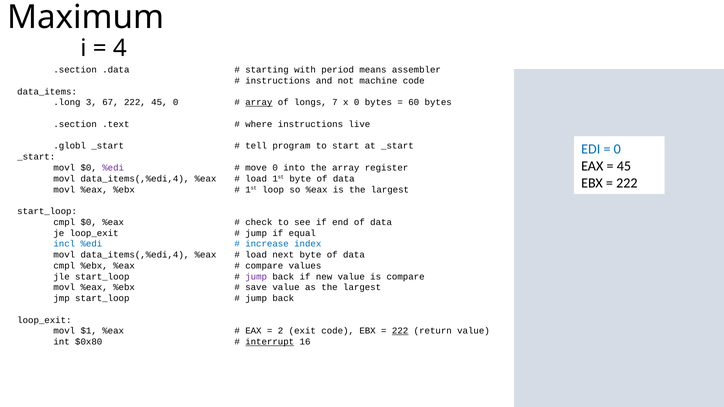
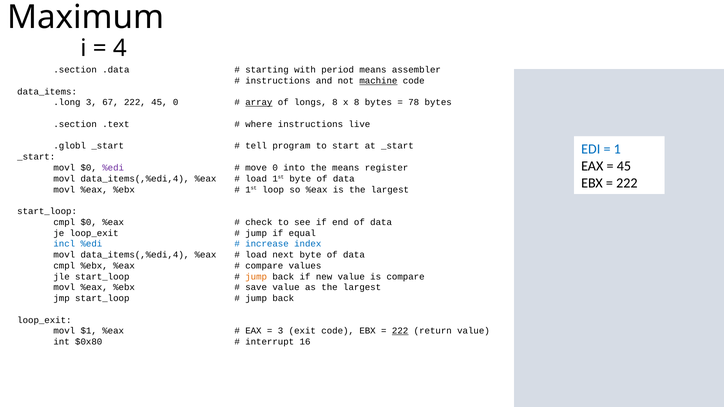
machine underline: none -> present (378, 81)
longs 7: 7 -> 8 (335, 103)
x 0: 0 -> 8 (357, 103)
60: 60 -> 78 (414, 103)
0: 0 -> 1 (617, 149)
the array: array -> means (346, 168)
jump colour: purple -> orange (256, 277)
2: 2 -> 3 (281, 331)
interrupt underline: present -> none (270, 342)
